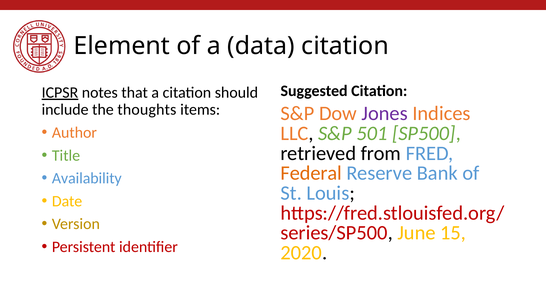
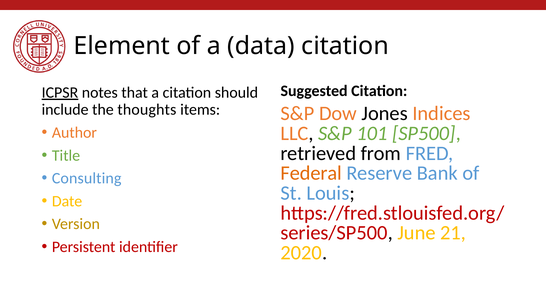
Jones colour: purple -> black (385, 114)
501: 501 -> 101 (372, 133)
Availability: Availability -> Consulting (87, 178)
15: 15 -> 21 (453, 233)
